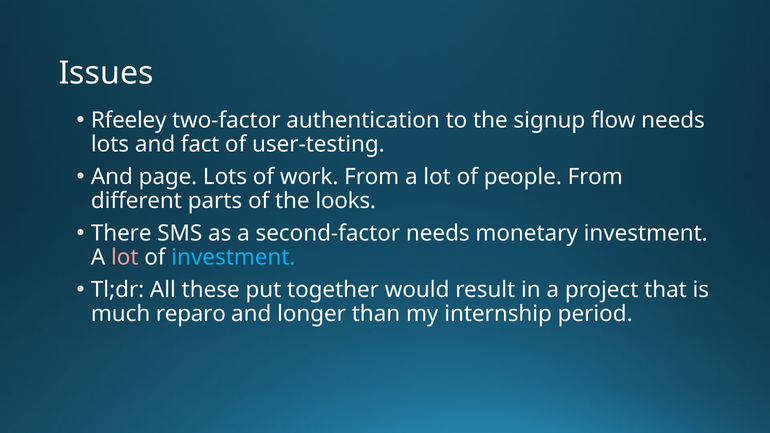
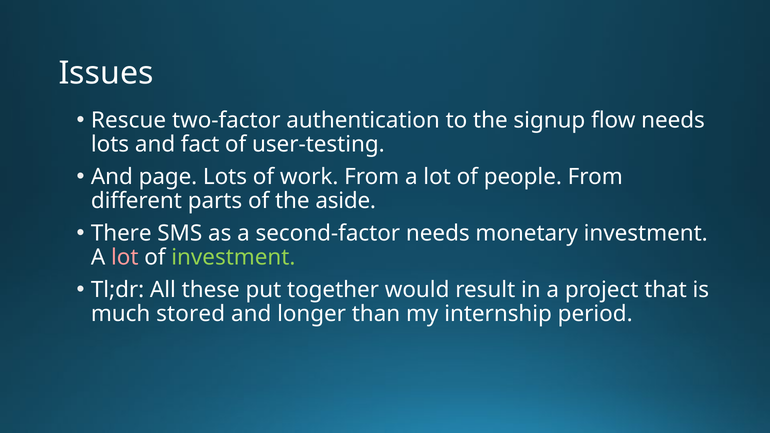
Rfeeley: Rfeeley -> Rescue (129, 120)
looks: looks -> aside (346, 201)
investment colour: light blue -> light green (233, 258)
reparo: reparo -> stored (191, 314)
